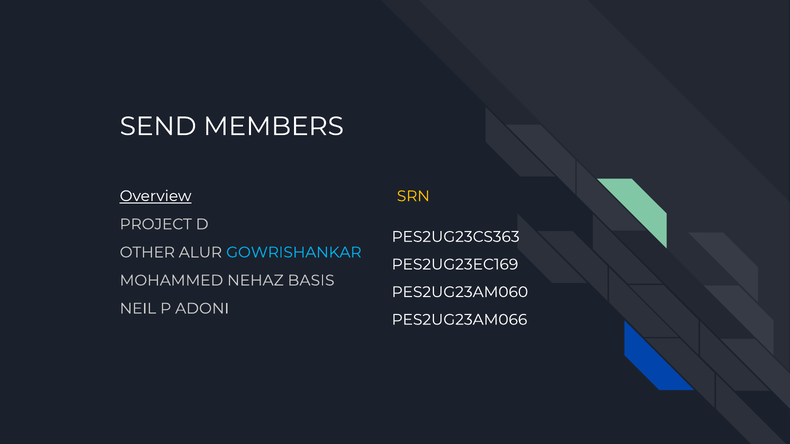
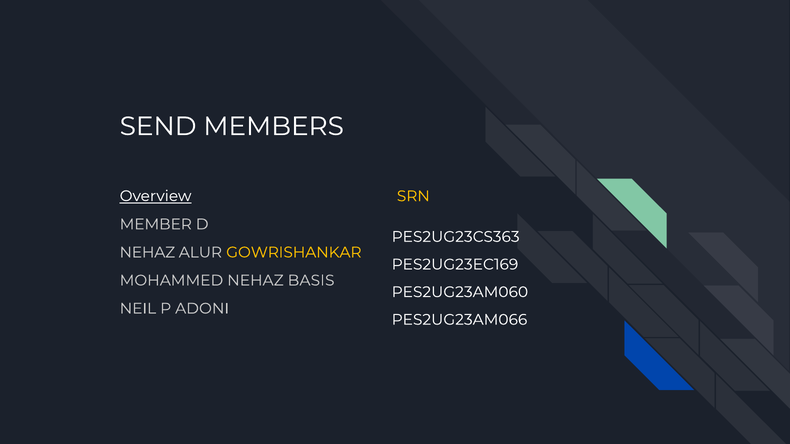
PROJECT: PROJECT -> MEMBER (156, 224)
OTHER: OTHER -> NEHAZ (147, 253)
GOWRISHANKAR colour: light blue -> yellow (294, 253)
